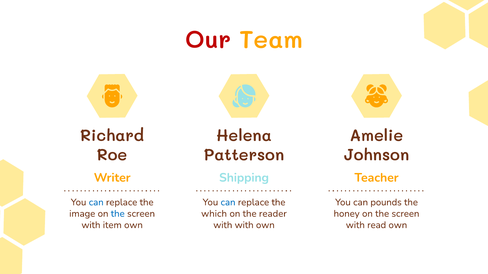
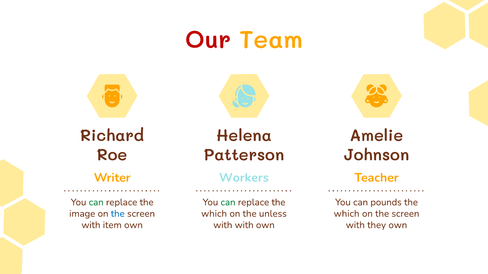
Shipping: Shipping -> Workers (244, 178)
can colour: blue -> green (96, 203)
can colour: blue -> green (228, 203)
reader: reader -> unless (273, 214)
honey: honey -> which (347, 214)
read: read -> they (377, 225)
